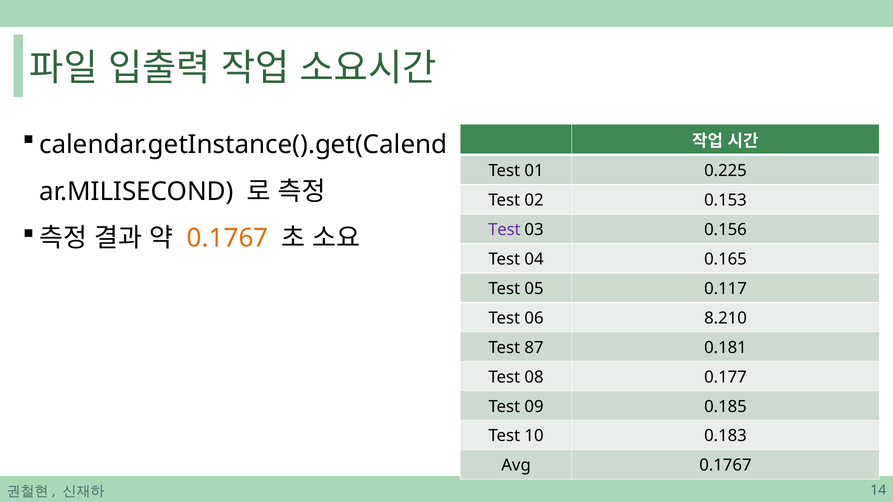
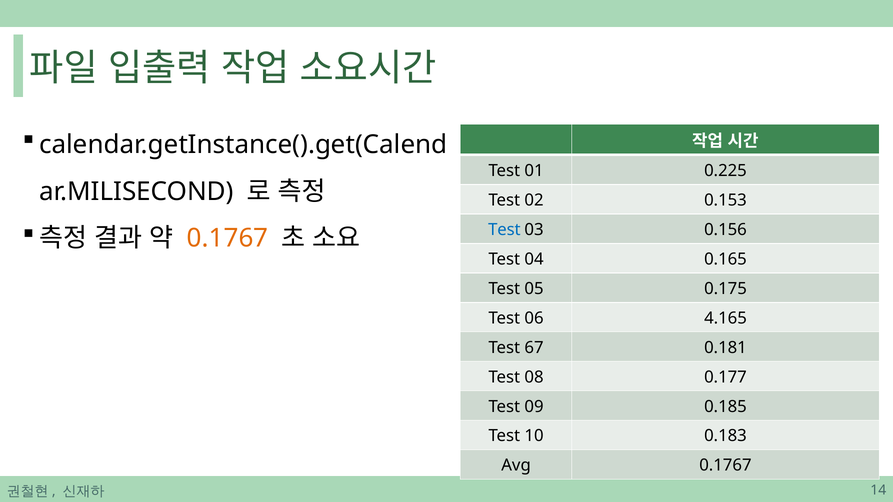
Test colour: purple -> blue (504, 230)
0.117: 0.117 -> 0.175 (725, 289)
8.210: 8.210 -> 4.165 (725, 318)
87: 87 -> 67 (534, 348)
